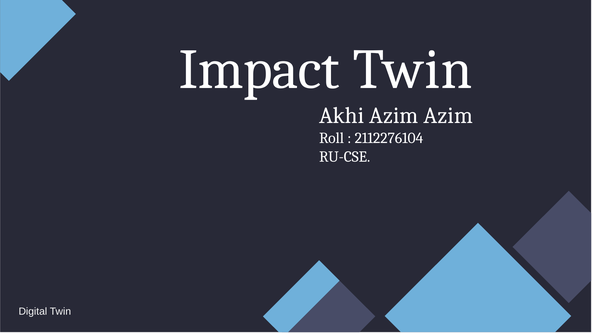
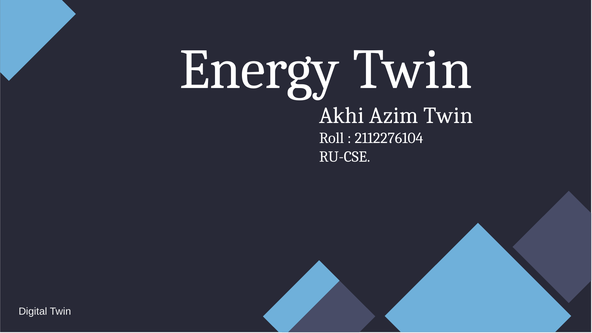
Impact: Impact -> Energy (259, 69)
Azim Azim: Azim -> Twin (448, 116)
